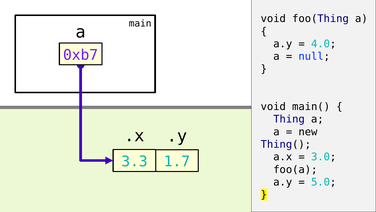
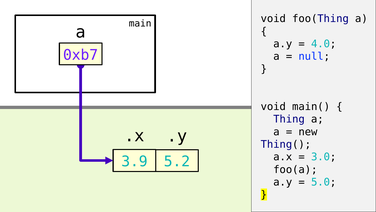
3.3: 3.3 -> 3.9 (134, 161)
1.7: 1.7 -> 5.2 (177, 161)
